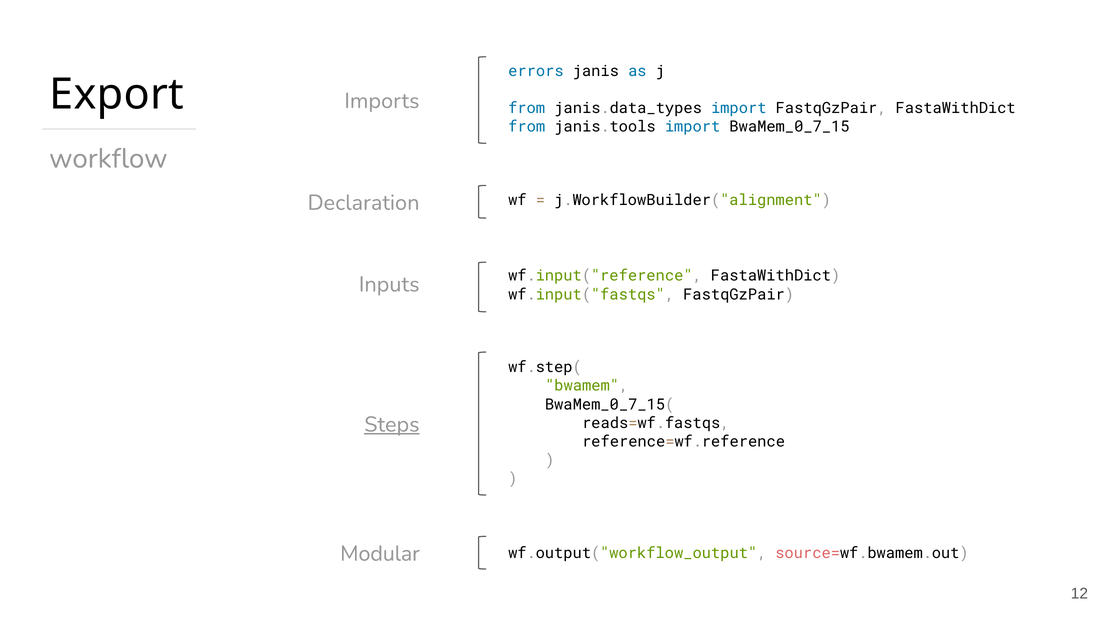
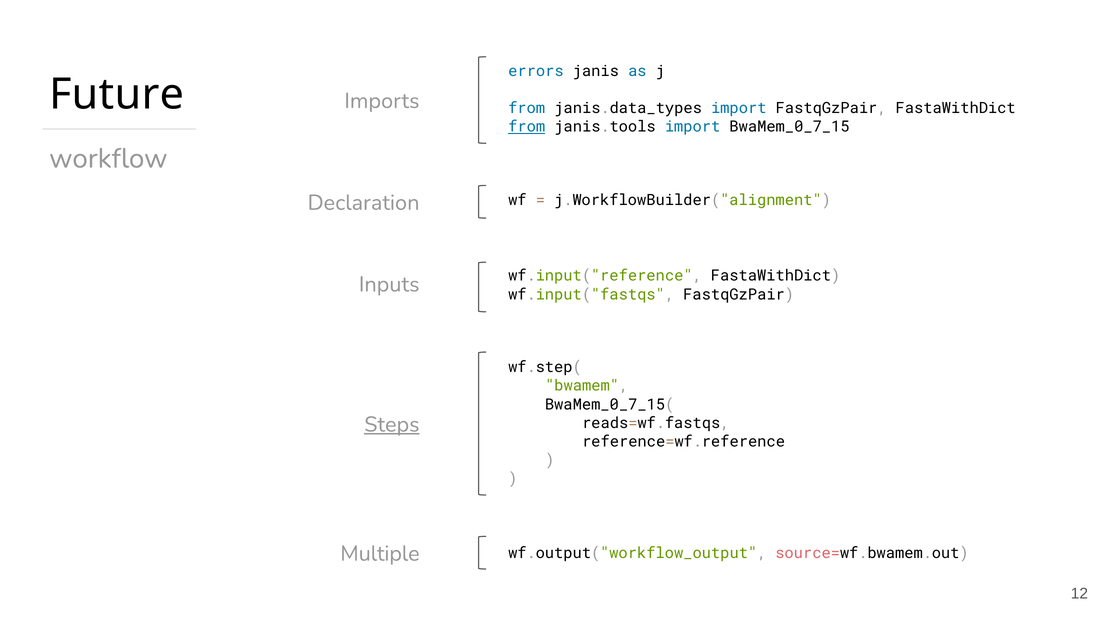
Export: Export -> Future (117, 94)
from underline: none -> present (527, 127)
Modular: Modular -> Multiple (380, 553)
